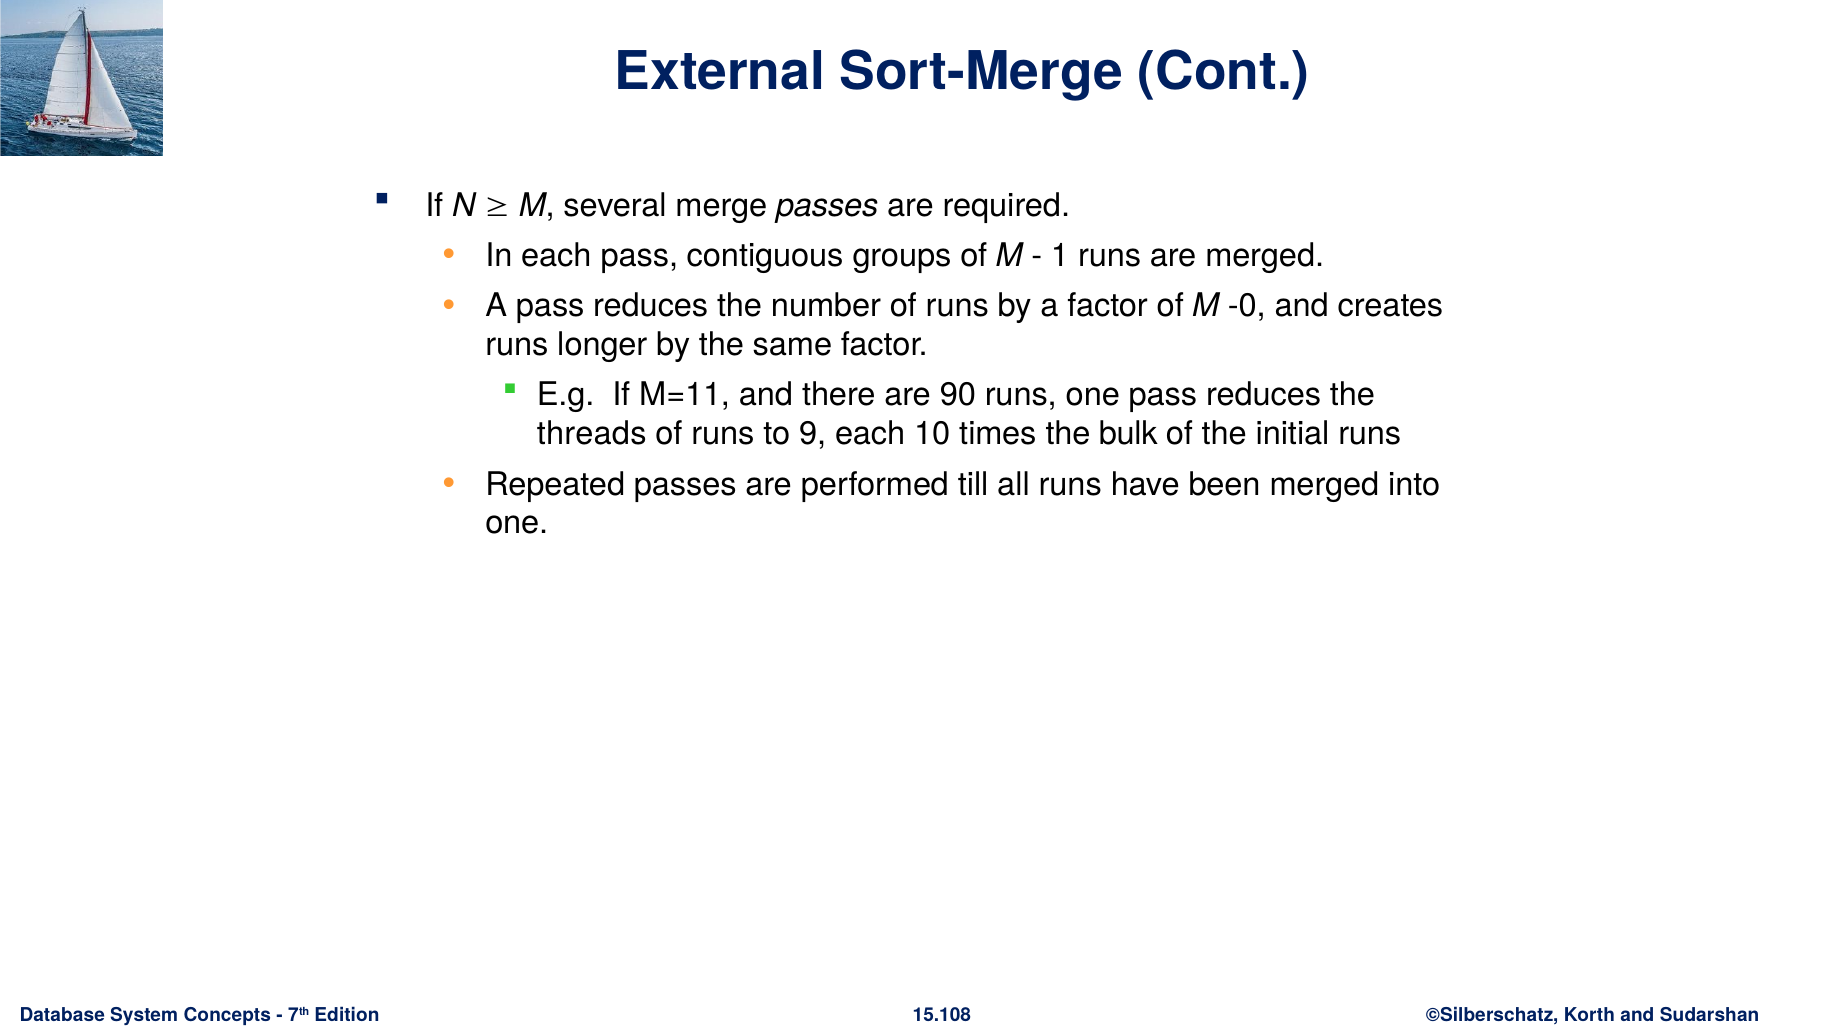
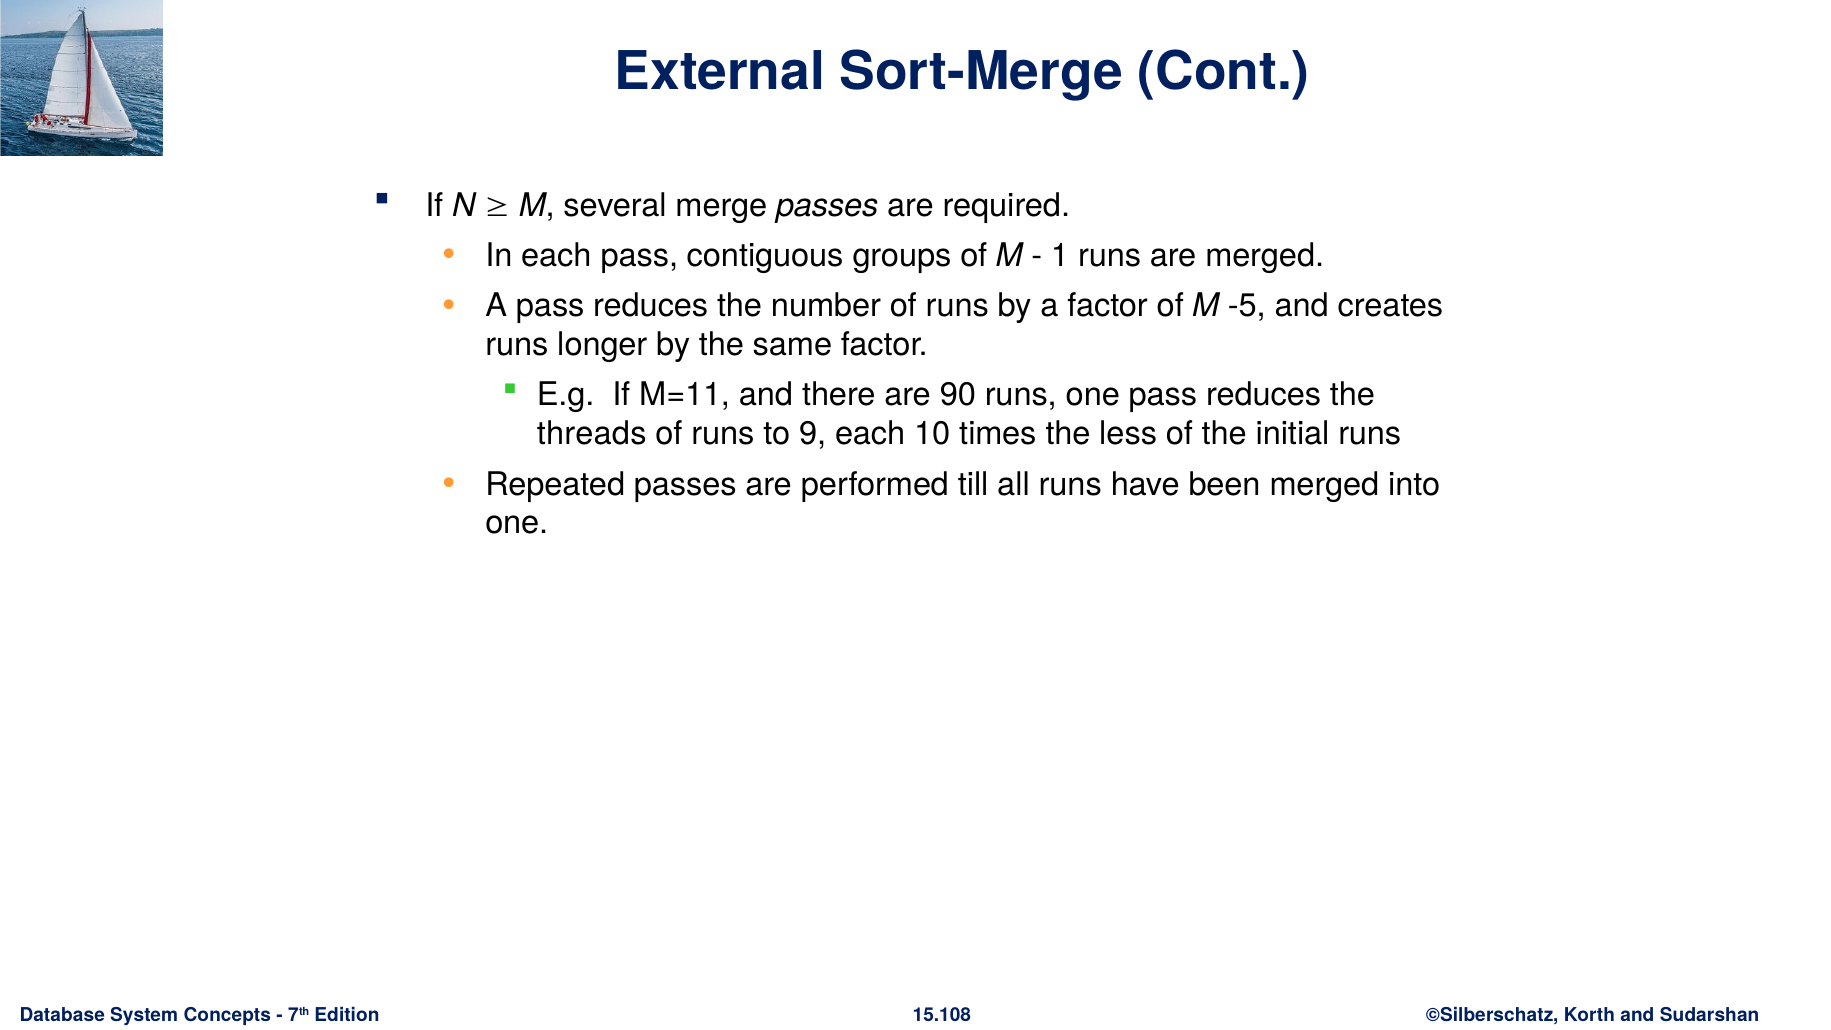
-0: -0 -> -5 (1247, 306)
bulk: bulk -> less (1128, 434)
